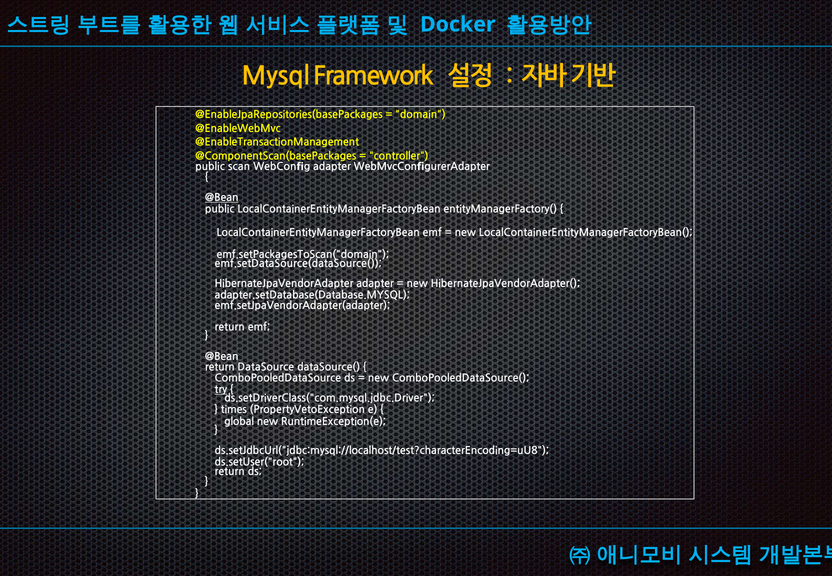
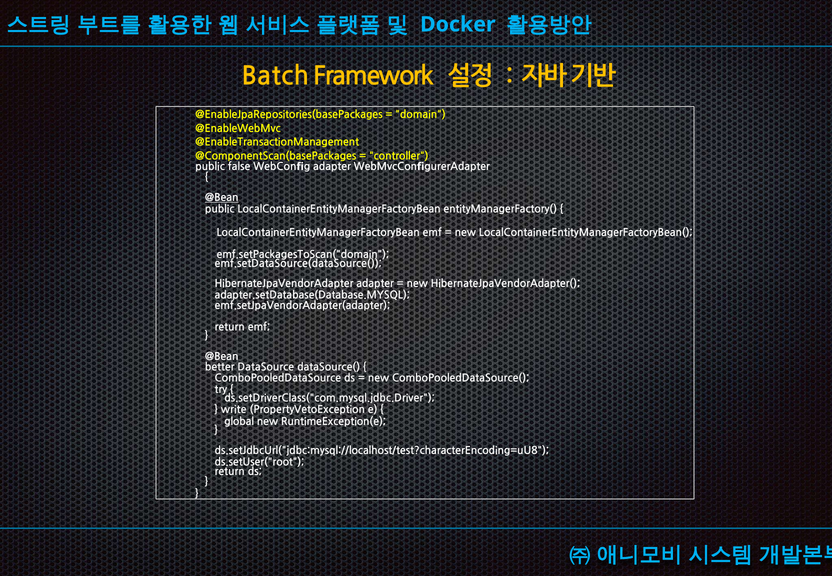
Mysql: Mysql -> Batch (275, 76)
scan: scan -> false (239, 167)
return: return -> better (220, 367)
try underline: present -> none (221, 390)
times: times -> write (234, 410)
